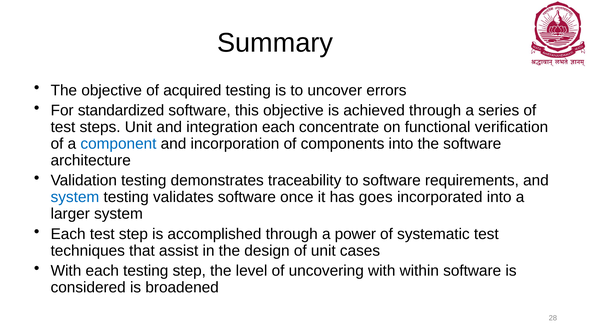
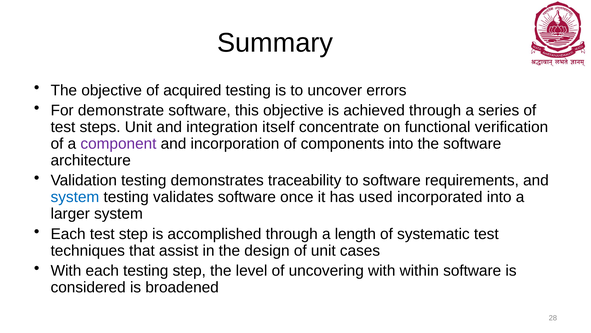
standardized: standardized -> demonstrate (121, 110)
integration each: each -> itself (278, 127)
component colour: blue -> purple (118, 144)
goes: goes -> used (376, 197)
power: power -> length (355, 234)
